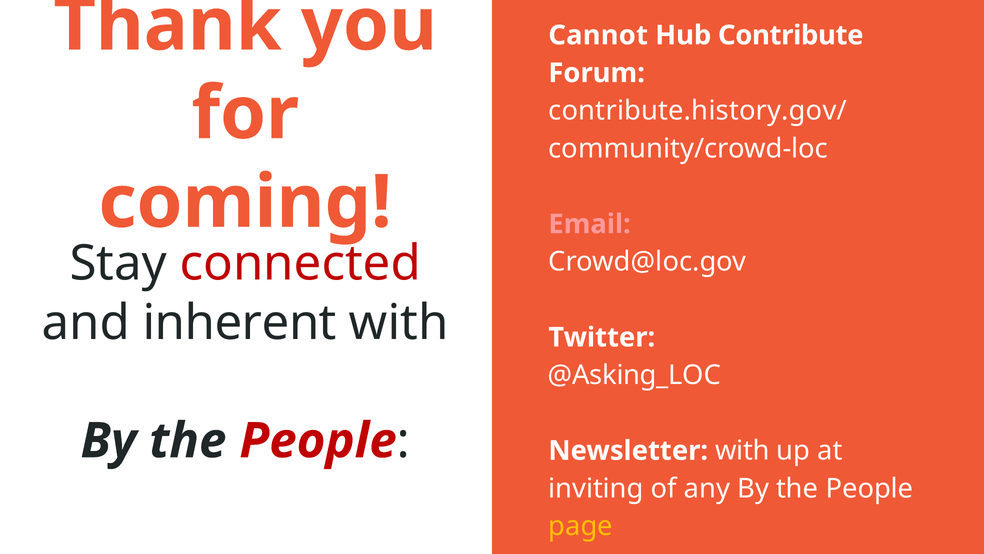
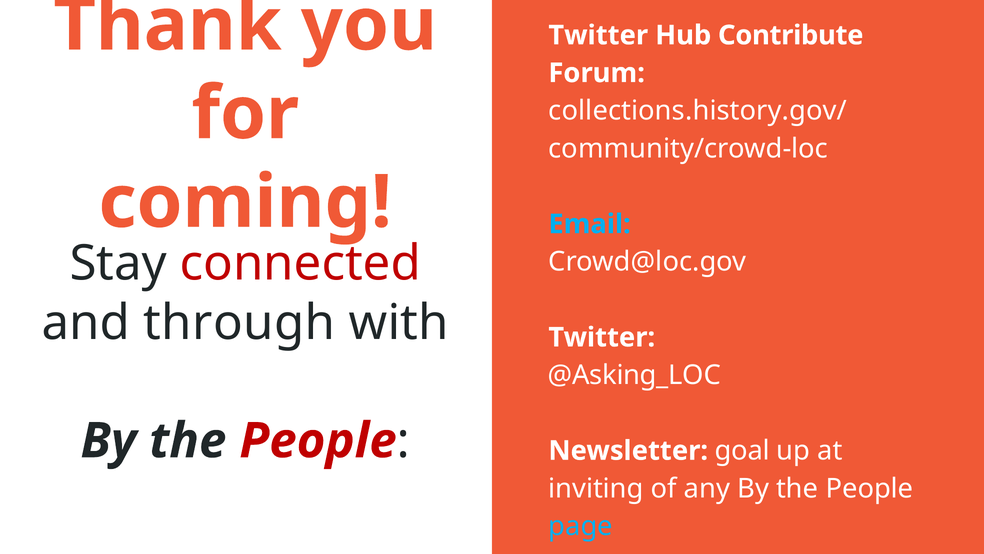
Cannot: Cannot -> Twitter (598, 35)
contribute.history.gov/: contribute.history.gov/ -> collections.history.gov/ (698, 111)
Email colour: pink -> light blue (590, 224)
inherent: inherent -> through (239, 323)
Newsletter with: with -> goal (742, 450)
page colour: yellow -> light blue (581, 526)
